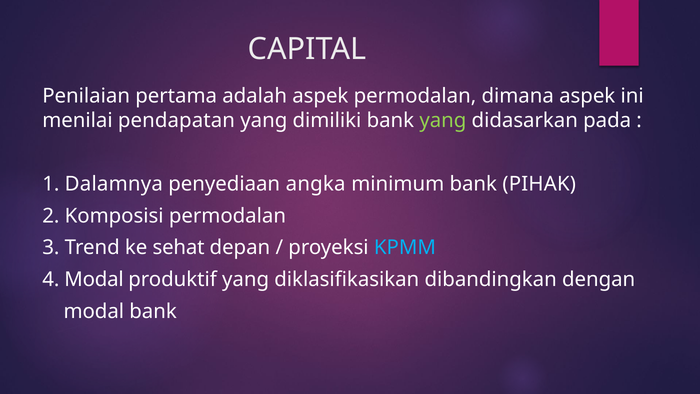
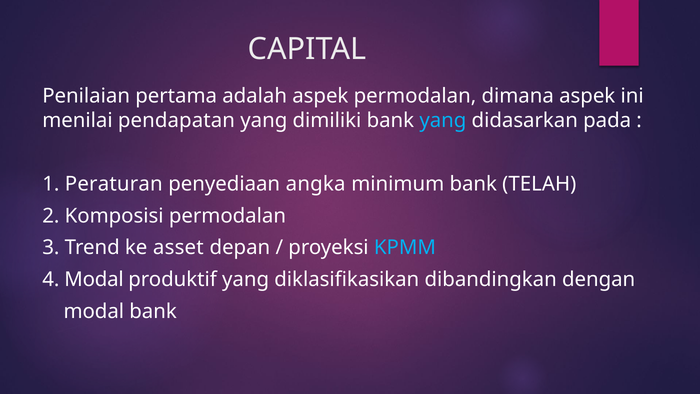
yang colour: light green -> light blue (443, 121)
Dalamnya: Dalamnya -> Peraturan (114, 184)
PIHAK: PIHAK -> TELAH (539, 184)
sehat: sehat -> asset (178, 248)
